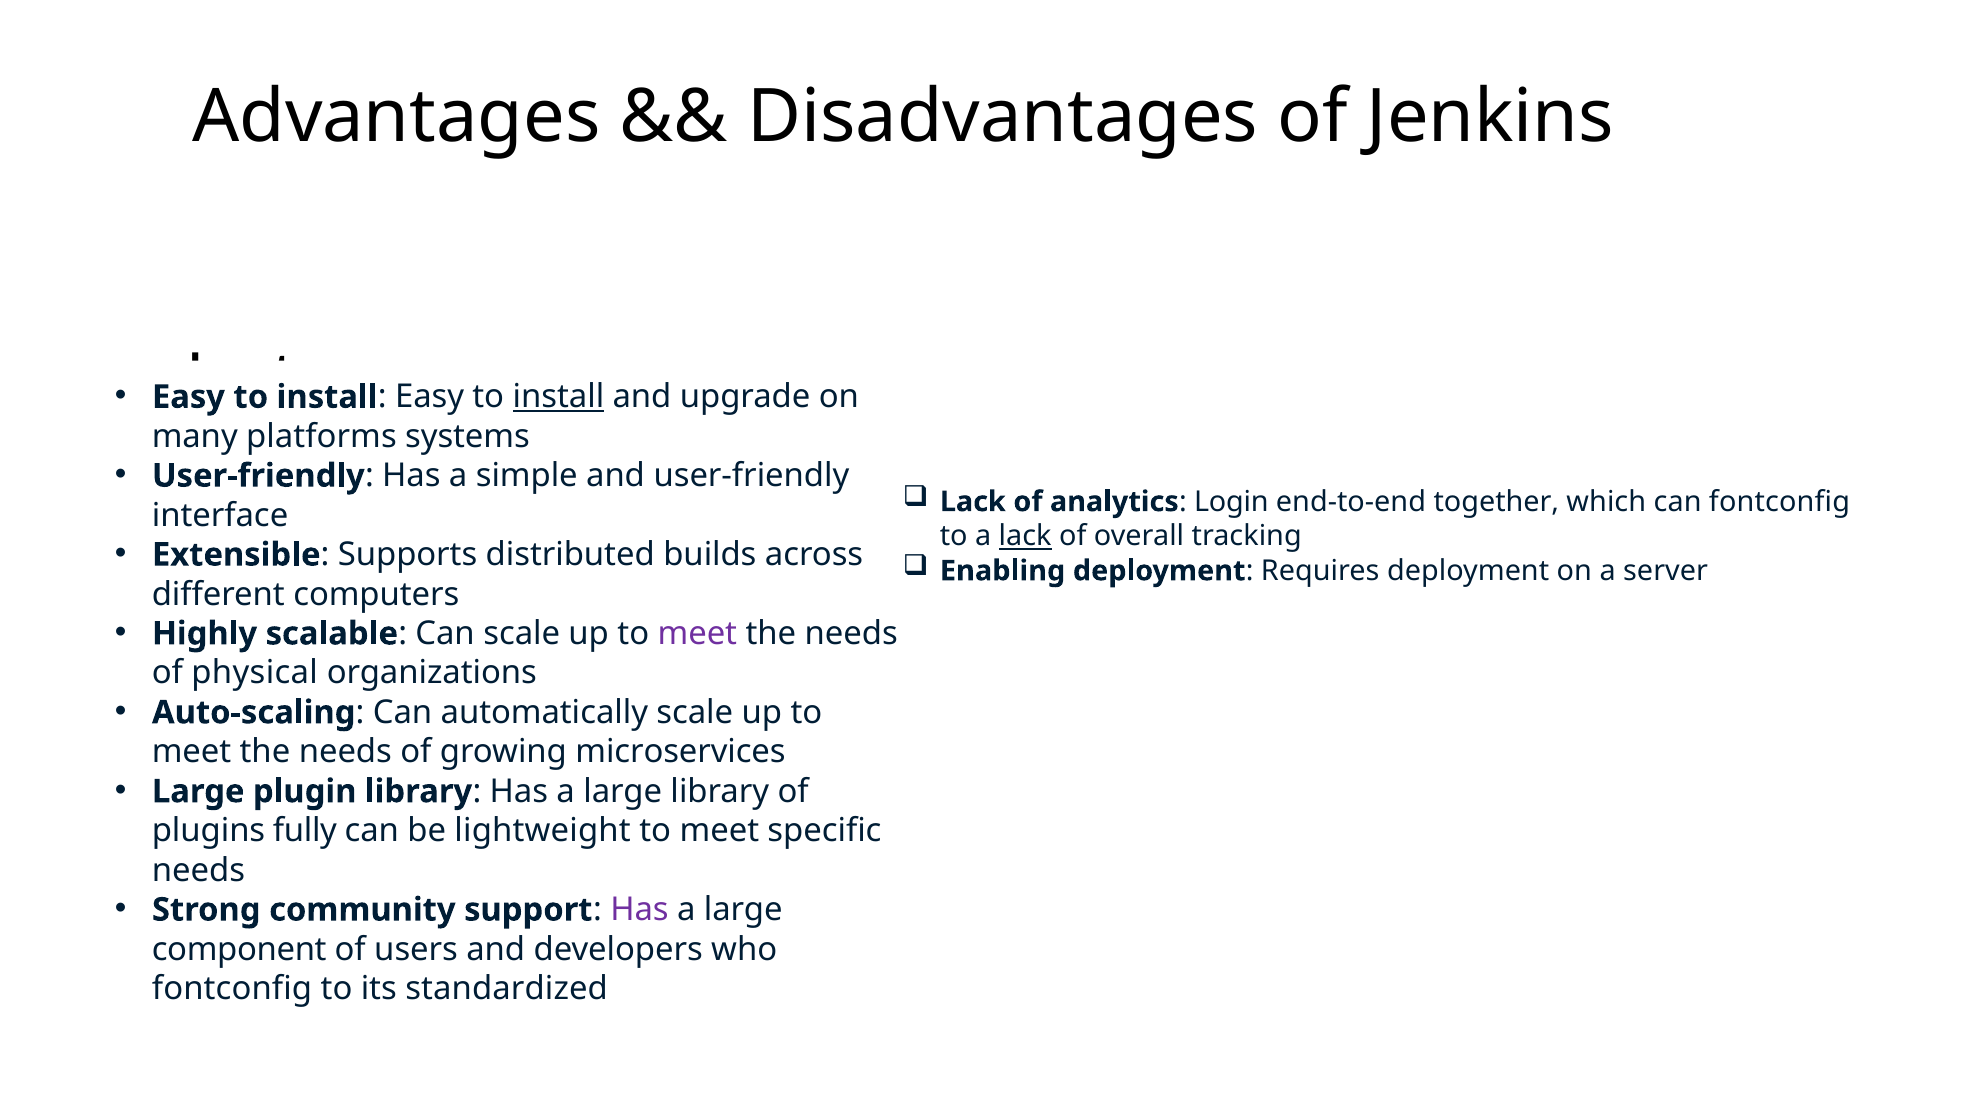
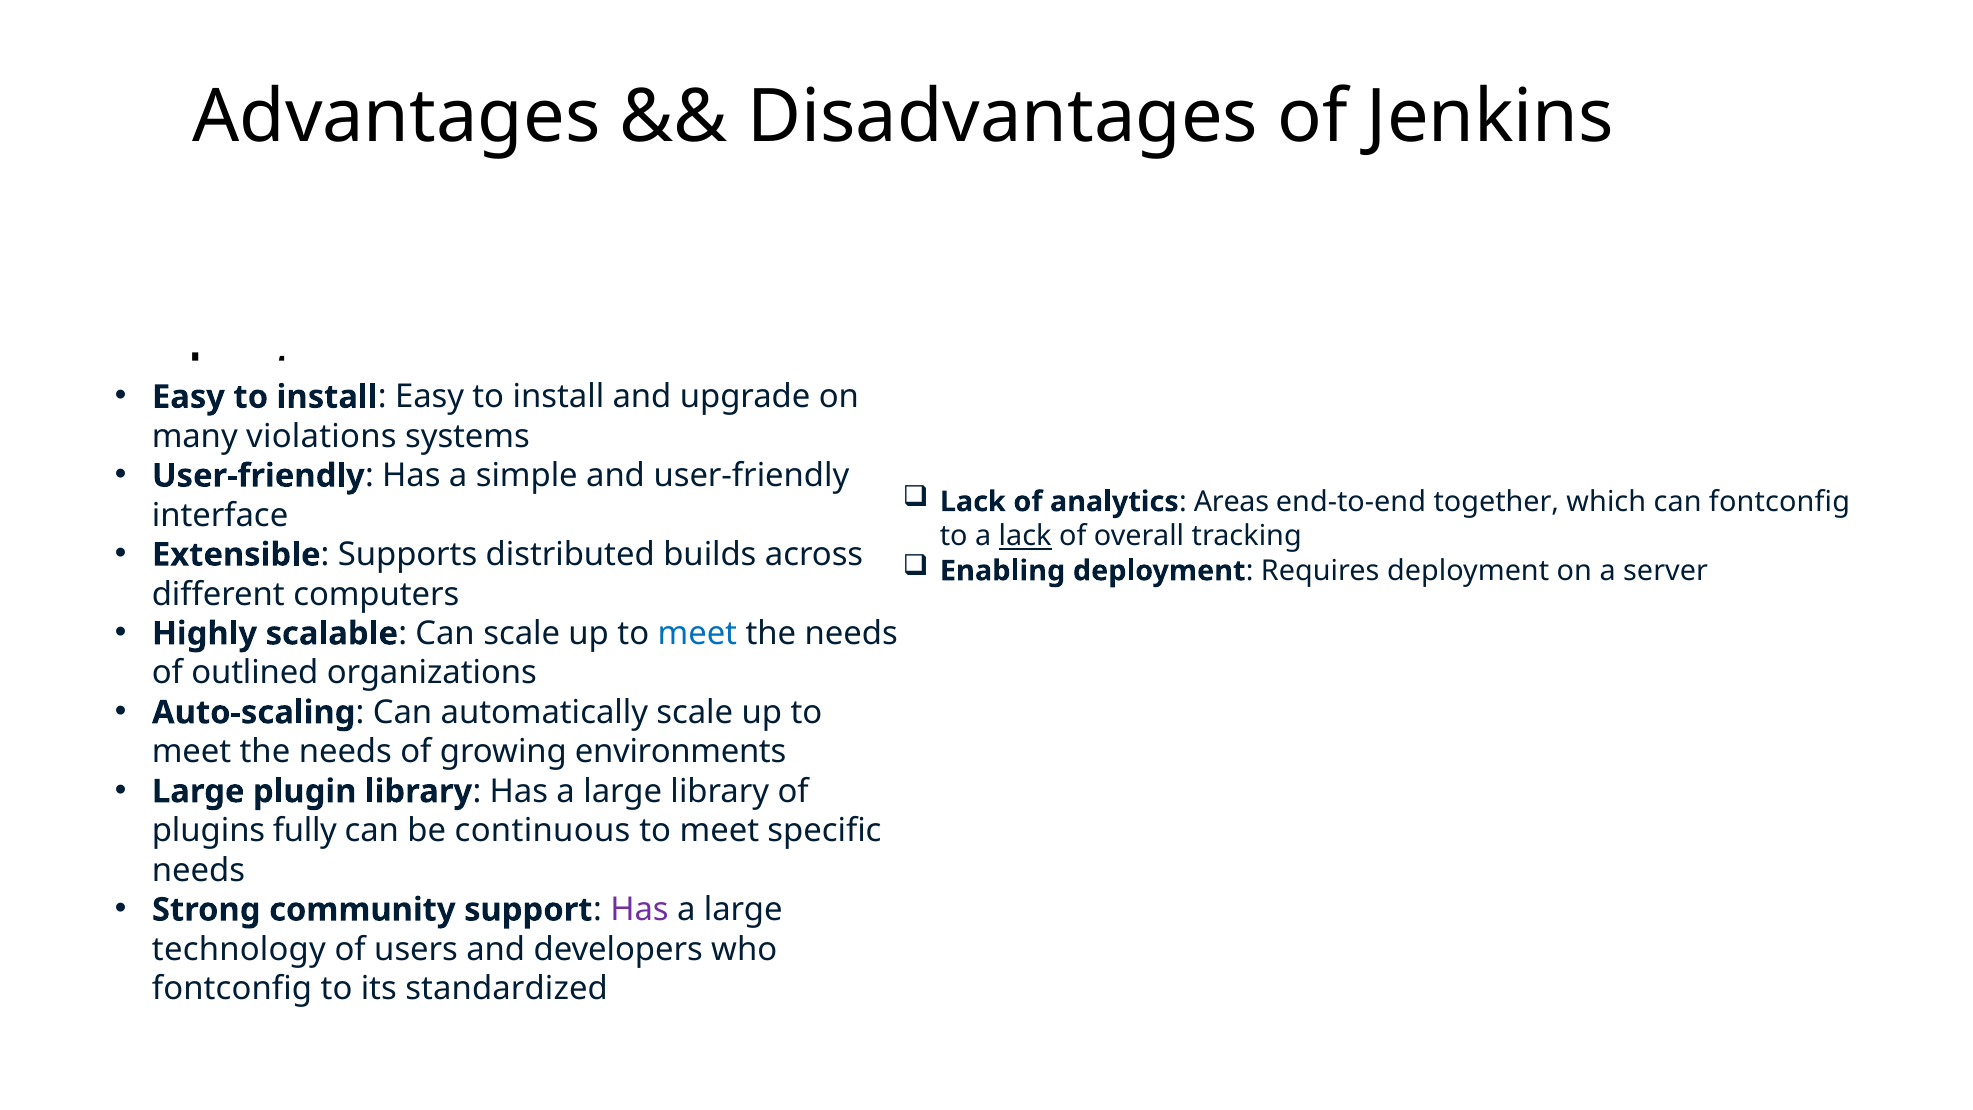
install underline: present -> none (558, 397)
platforms: platforms -> violations (321, 436)
Login: Login -> Areas (1231, 502)
meet colour: purple -> blue (697, 634)
physical: physical -> outlined (255, 673)
microservices: microservices -> environments (681, 752)
lightweight: lightweight -> continuous (543, 831)
component: component -> technology (239, 949)
